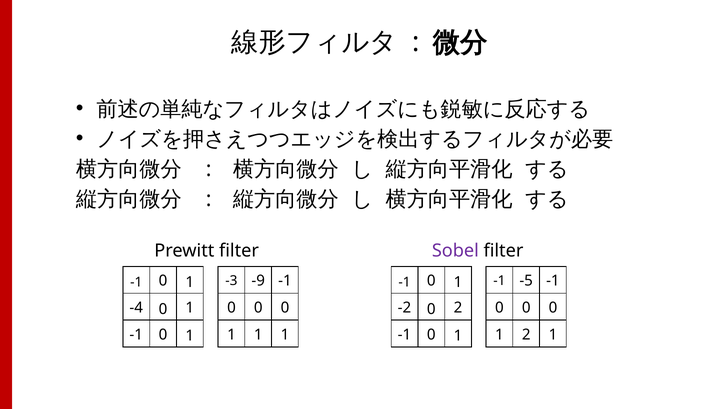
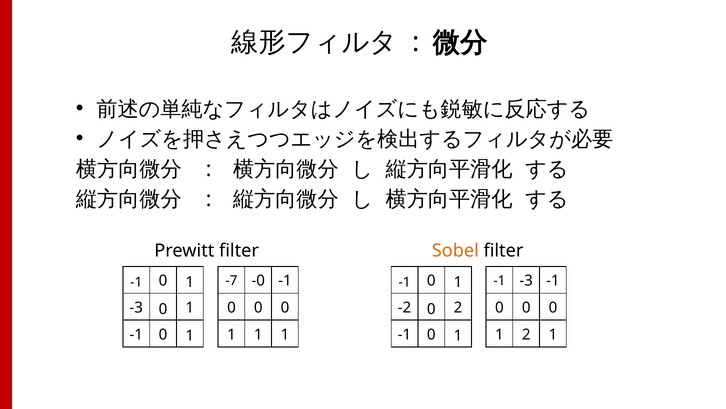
Sobel colour: purple -> orange (455, 250)
-9: -9 -> -0 (258, 281)
-5: -5 -> -3 (526, 281)
-3: -3 -> -7 (231, 280)
-4: -4 -> -3 (136, 307)
